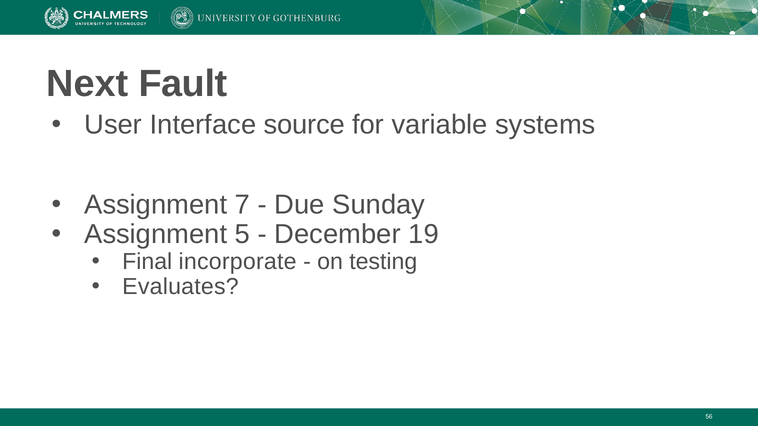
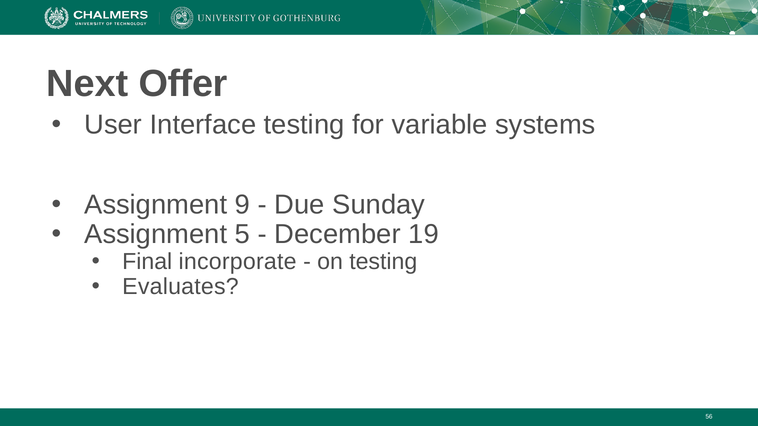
Fault: Fault -> Offer (183, 84)
Interface source: source -> testing (304, 125)
7: 7 -> 9 (243, 205)
